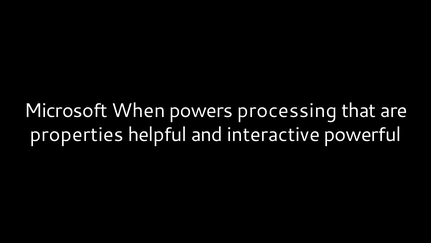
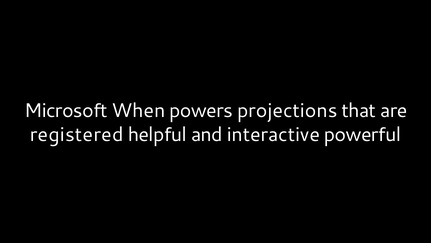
processing: processing -> projections (287, 111)
properties: properties -> registered (77, 134)
